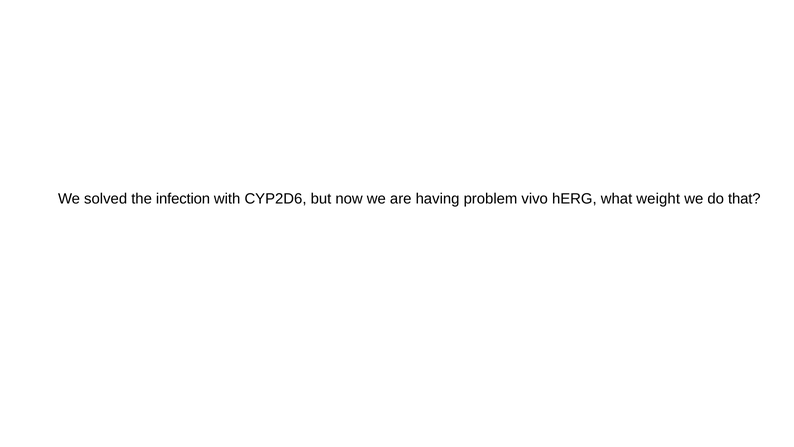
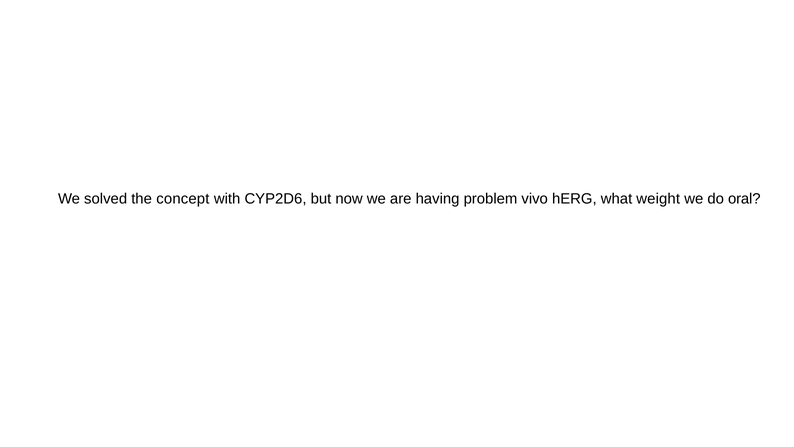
infection: infection -> concept (183, 199)
that: that -> oral (744, 199)
